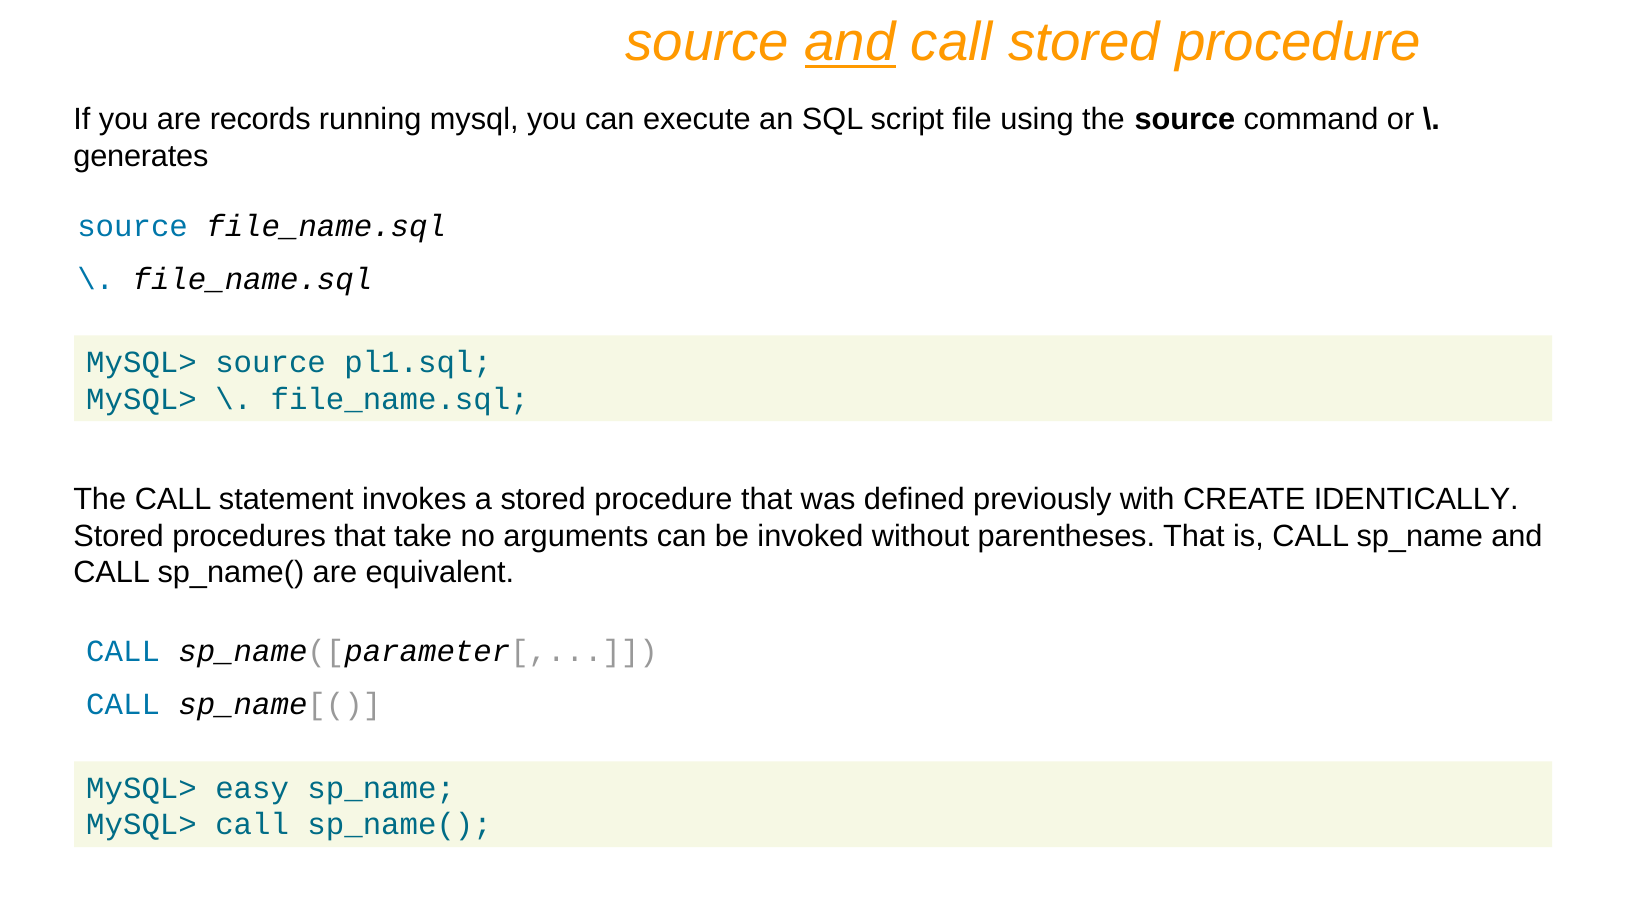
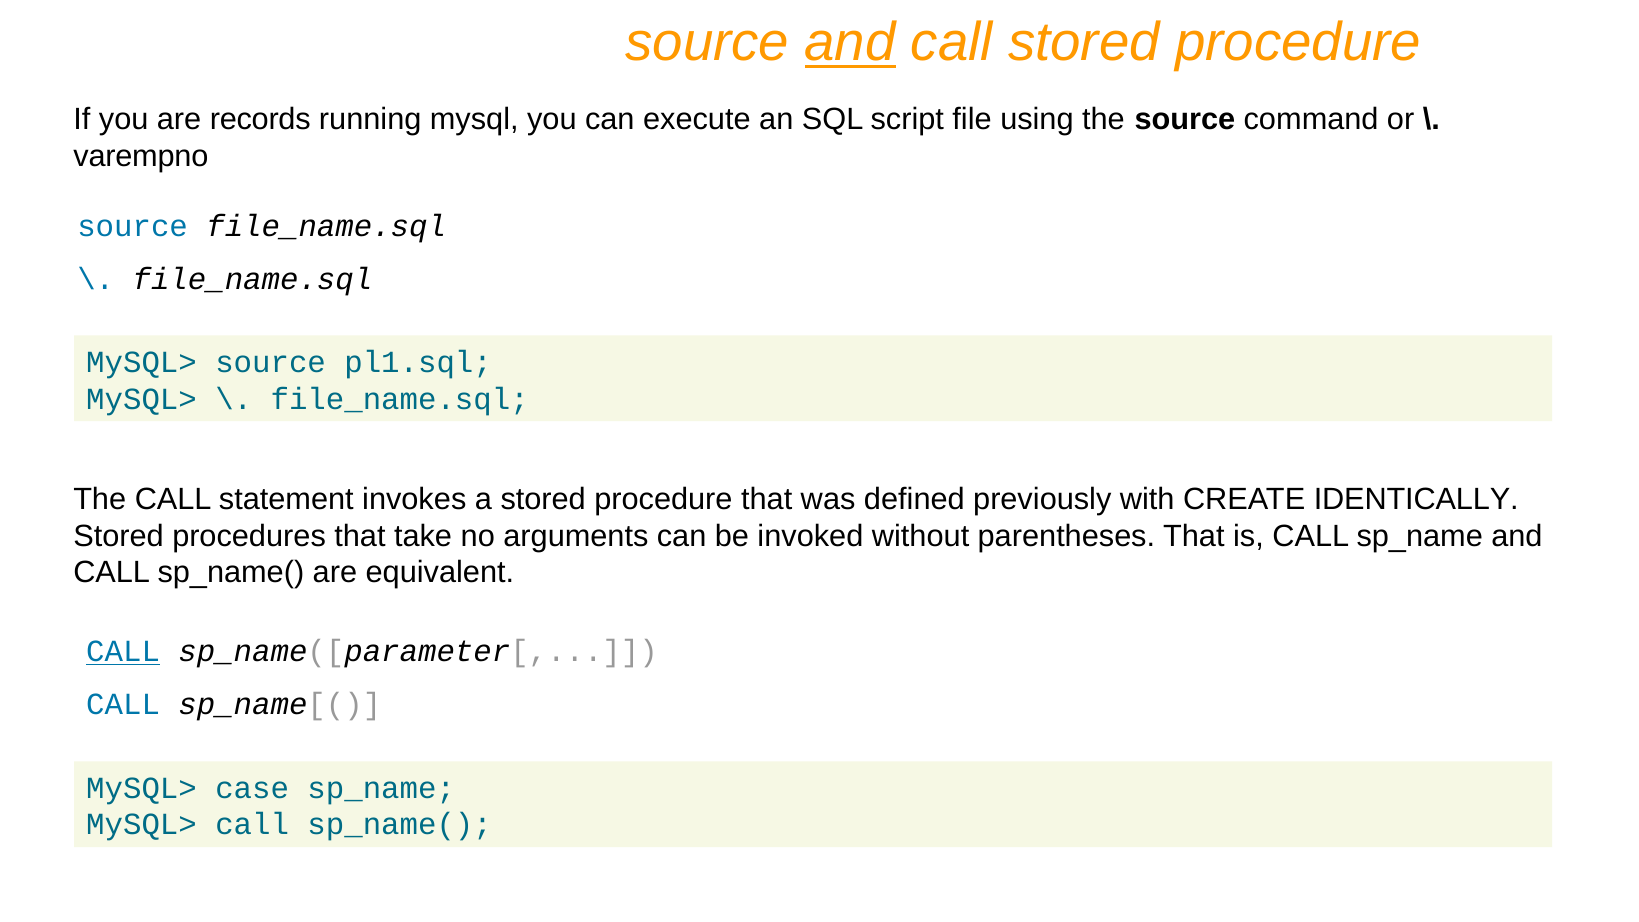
generates: generates -> varempno (141, 157)
CALL underline: none -> present (123, 651)
easy: easy -> case (252, 788)
